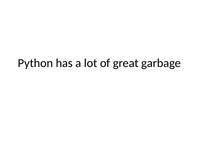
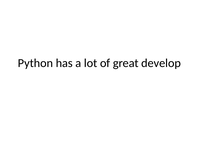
garbage: garbage -> develop (161, 63)
